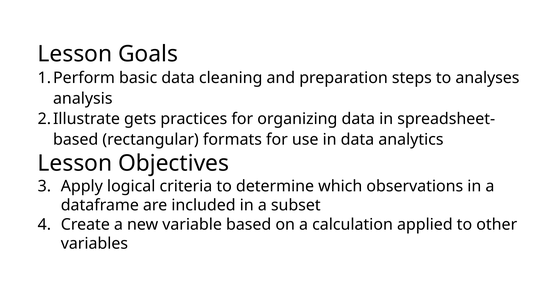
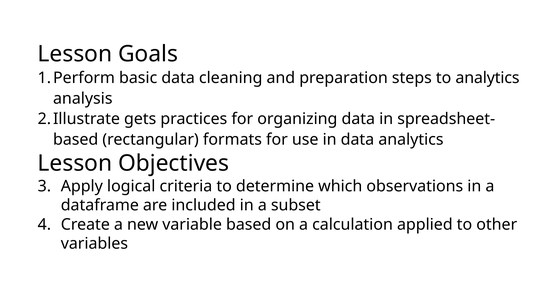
to analyses: analyses -> analytics (487, 78)
